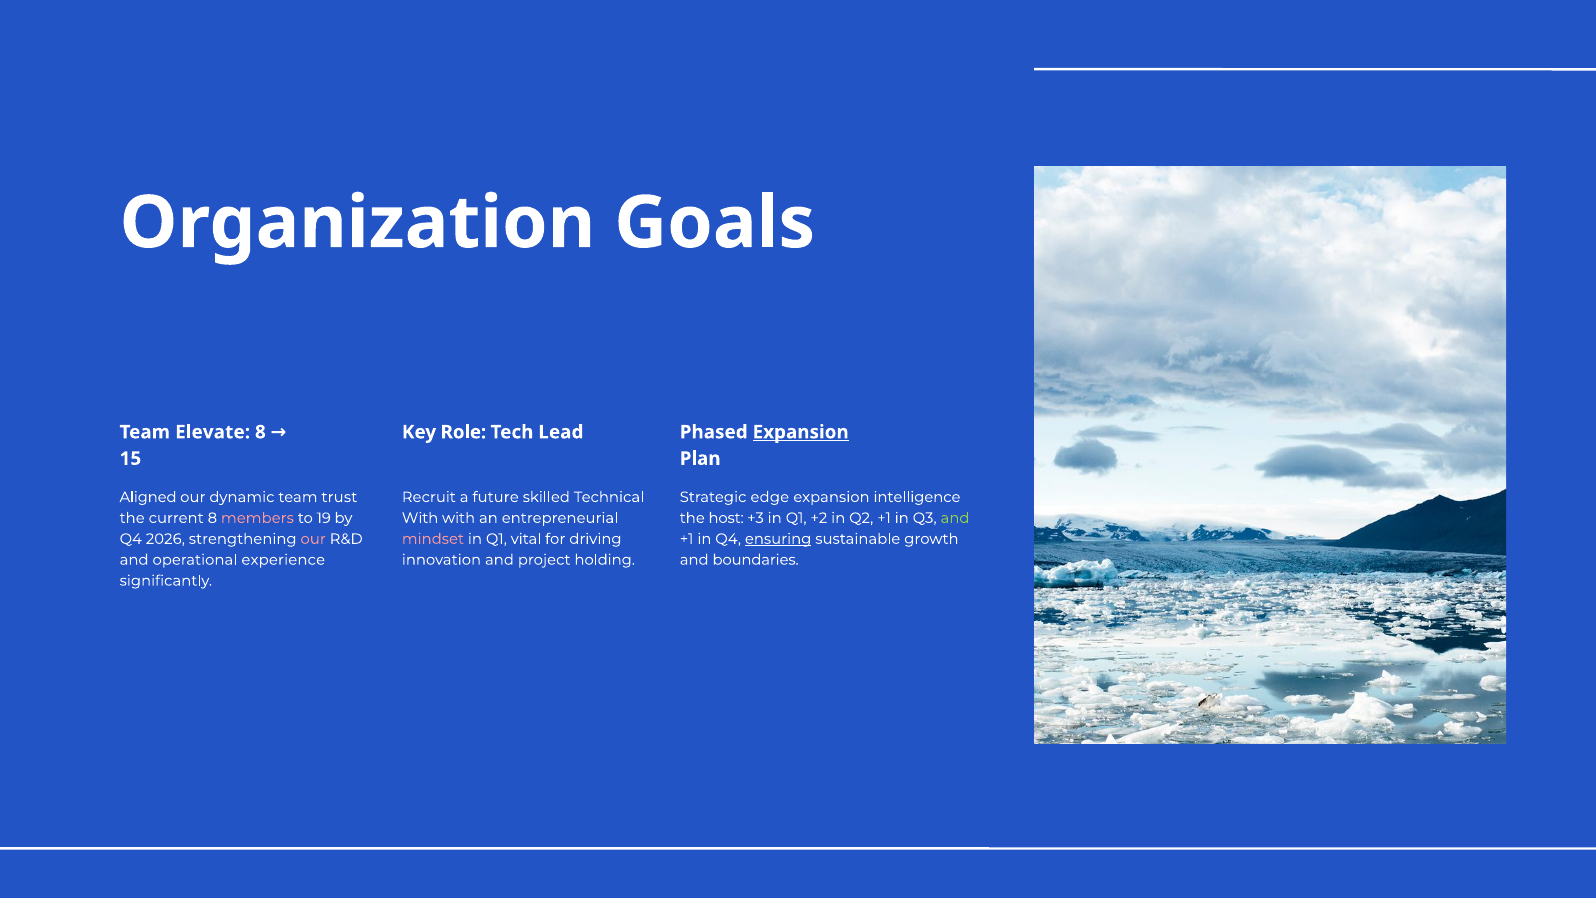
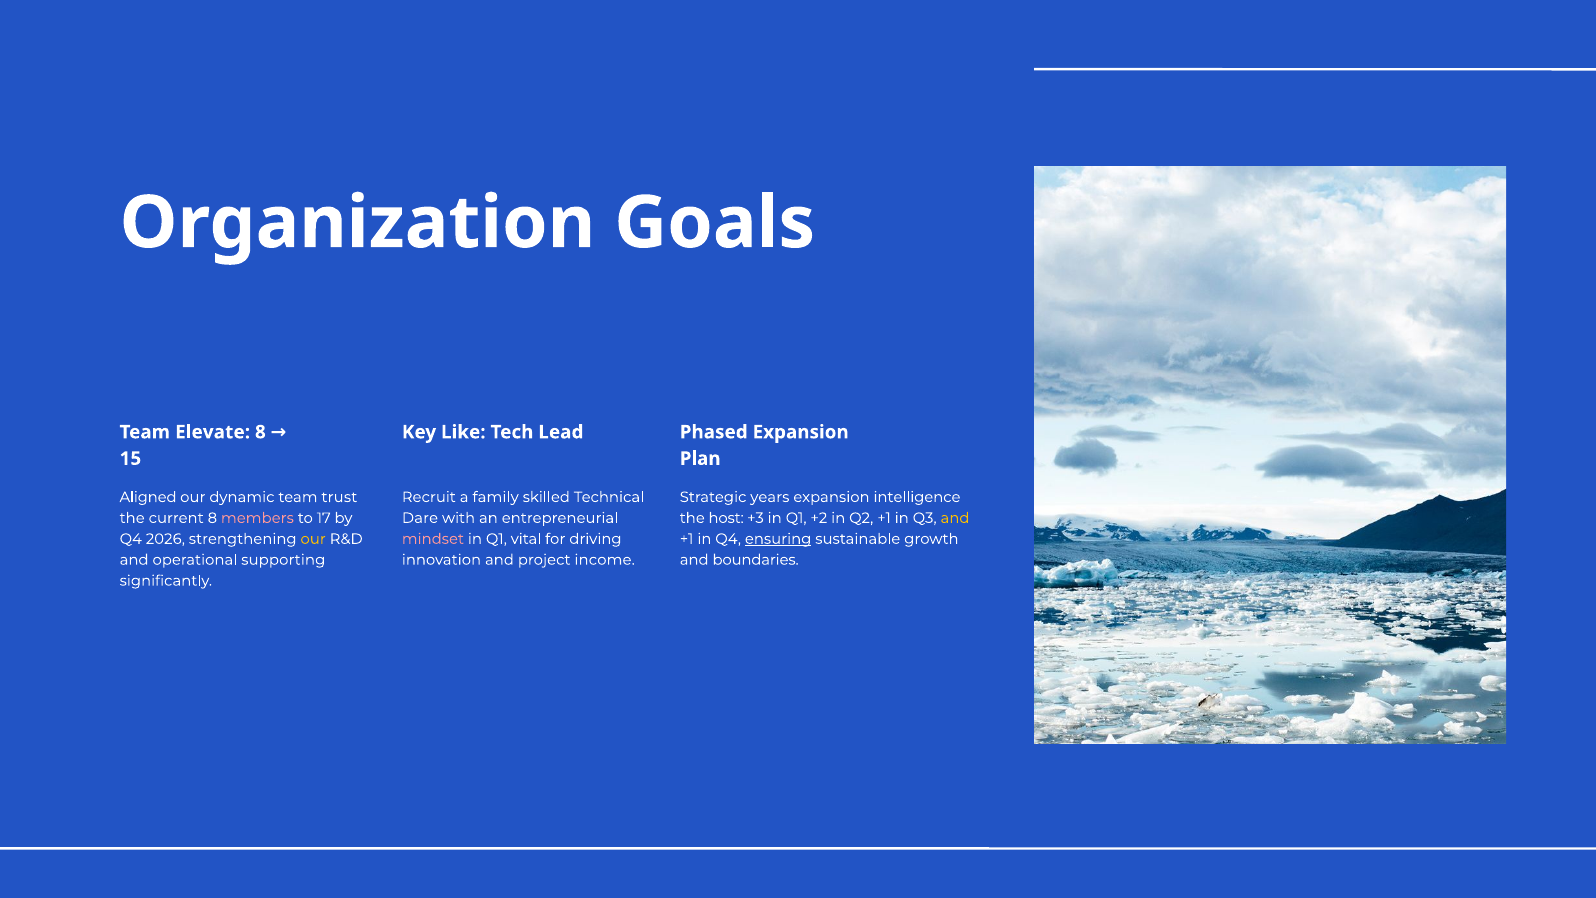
Expansion underline: present -> none (801, 432)
Role: Role -> Like (463, 432)
future: future -> family (496, 497)
edge: edge -> years (770, 497)
With: With -> Dare (420, 518)
and colour: light green -> yellow (955, 518)
19: 19 -> 17 (324, 518)
our colour: pink -> yellow (313, 539)
holding: holding -> income (605, 560)
experience: experience -> supporting (283, 560)
